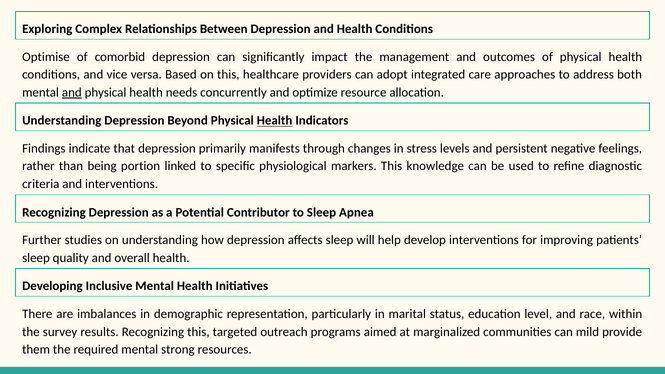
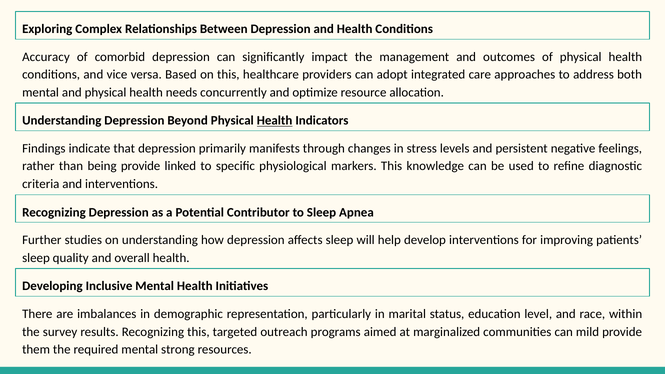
Optimise: Optimise -> Accuracy (46, 57)
and underline: present -> none (72, 92)
being portion: portion -> provide (141, 166)
